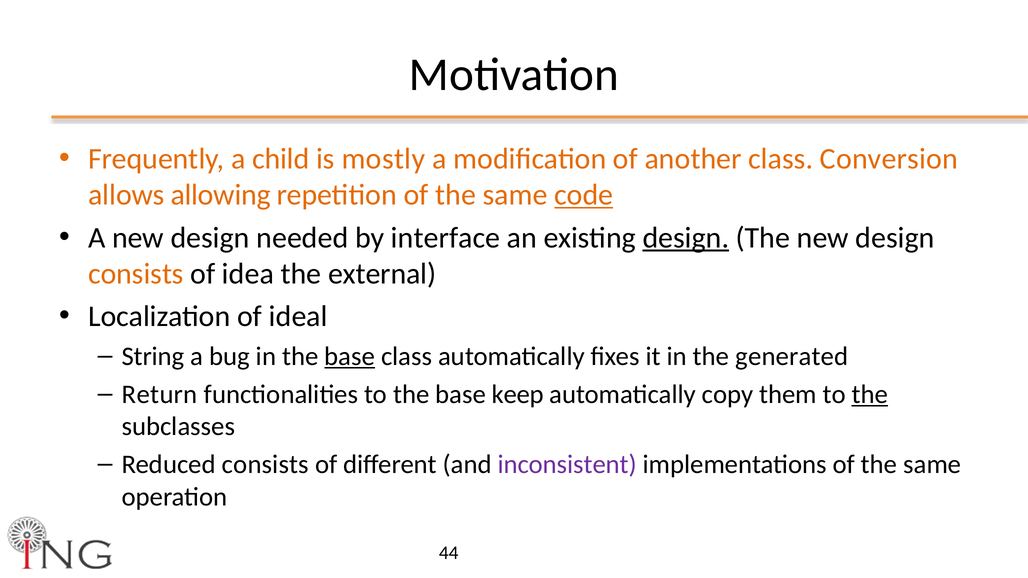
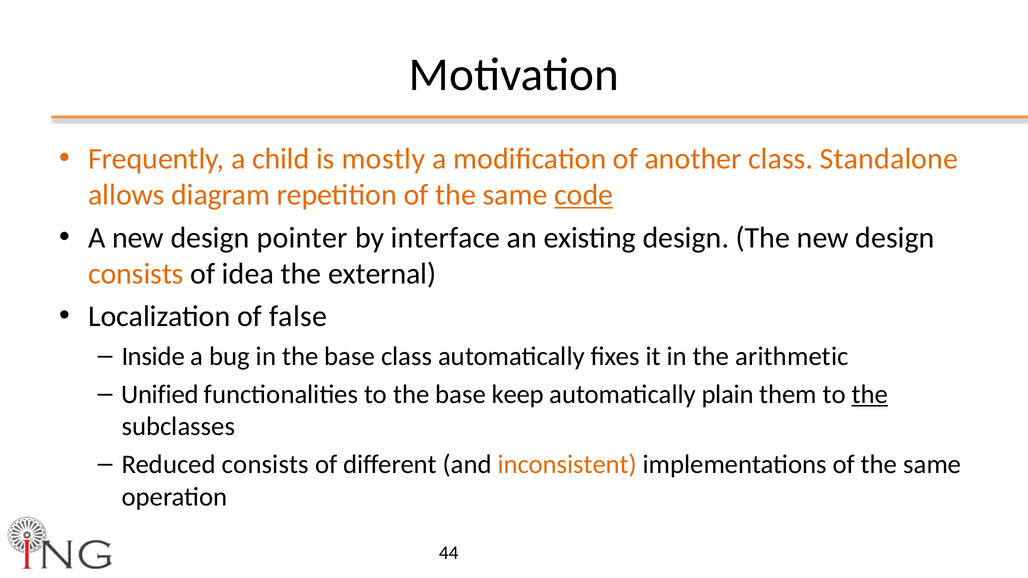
Conversion: Conversion -> Standalone (889, 159)
allowing: allowing -> diagram (221, 195)
needed: needed -> pointer (302, 238)
design underline: present -> none (686, 238)
ideal: ideal -> false (298, 317)
String: String -> Inside (153, 356)
base underline: present -> none (350, 356)
generated: generated -> arithmetic (792, 356)
Return: Return -> Unified (160, 395)
copy: copy -> plain (728, 395)
inconsistent colour: purple -> orange (567, 465)
